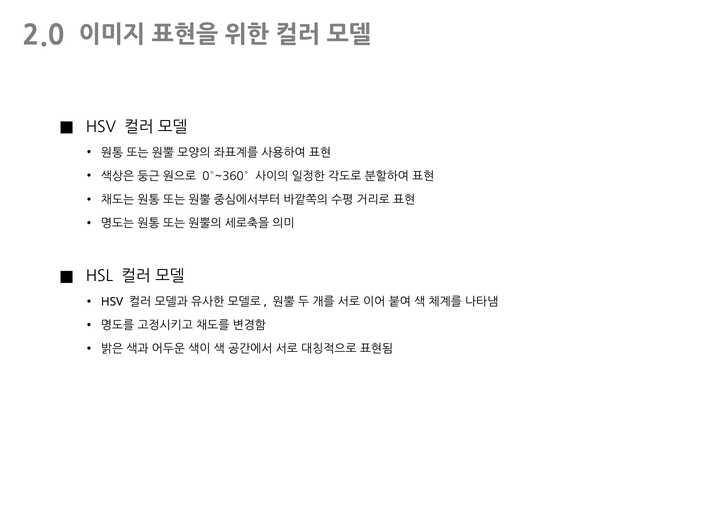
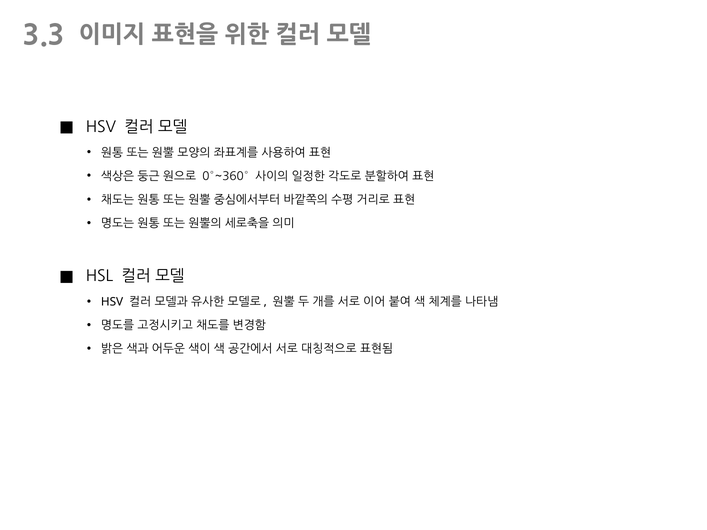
2.0: 2.0 -> 3.3 (44, 36)
